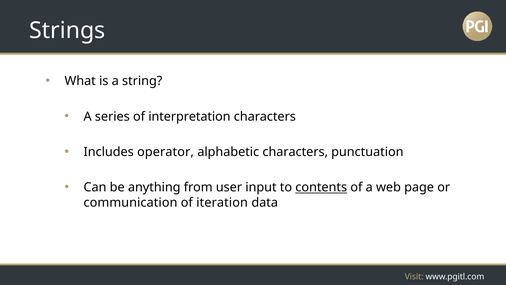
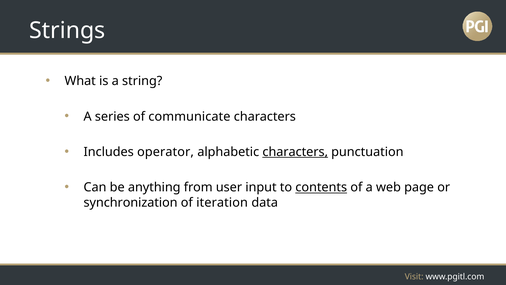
interpretation: interpretation -> communicate (189, 116)
characters underline: none -> present (295, 152)
communication: communication -> synchronization (131, 202)
